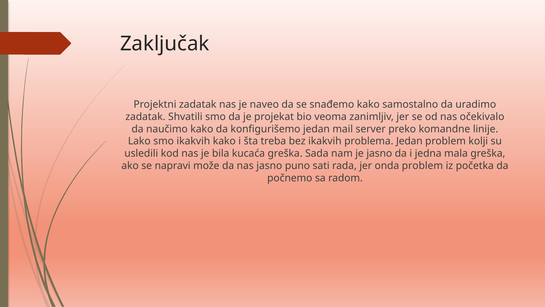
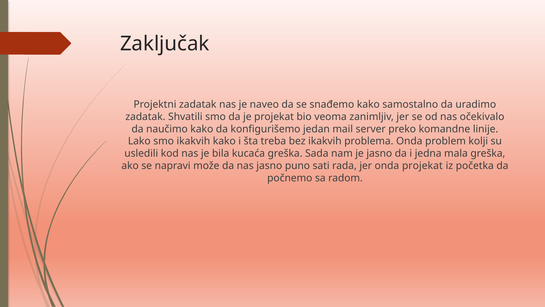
problema Jedan: Jedan -> Onda (409, 141)
onda problem: problem -> projekat (422, 166)
